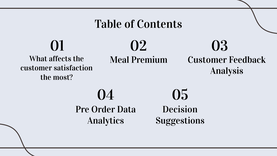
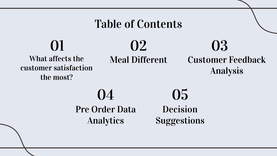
Premium: Premium -> Different (149, 60)
